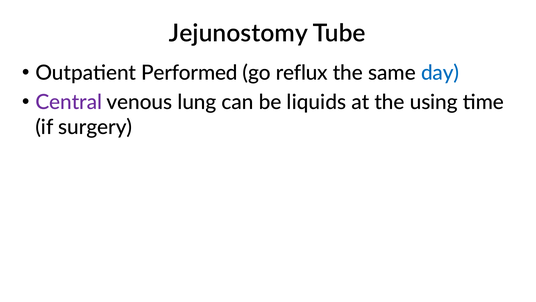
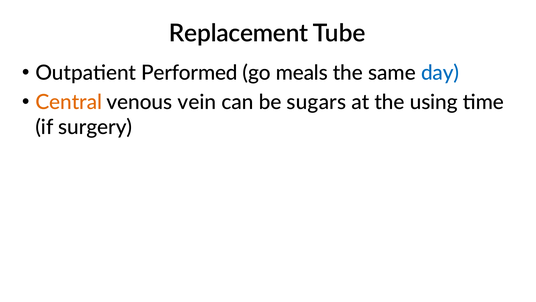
Jejunostomy: Jejunostomy -> Replacement (239, 33)
reflux: reflux -> meals (302, 73)
Central colour: purple -> orange (69, 102)
lung: lung -> vein (197, 102)
liquids: liquids -> sugars (316, 102)
